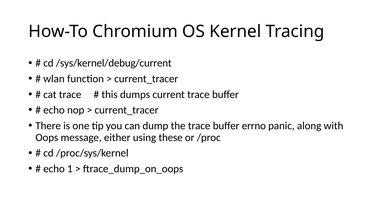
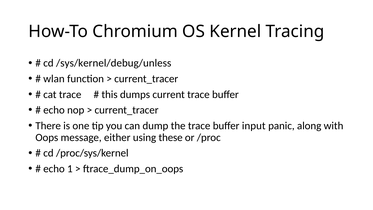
/sys/kernel/debug/current: /sys/kernel/debug/current -> /sys/kernel/debug/unless (114, 63)
errno: errno -> input (254, 126)
